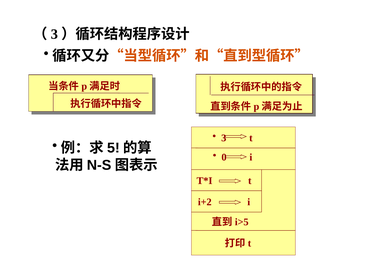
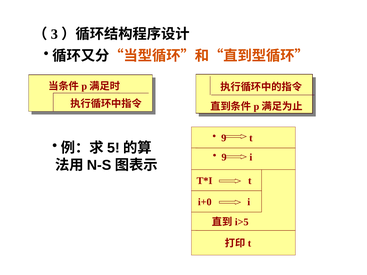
3: 3 -> 9 (224, 138)
0: 0 -> 9 (224, 157)
i+2: i+2 -> i+0 (205, 202)
